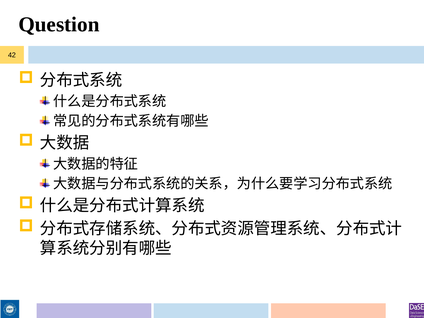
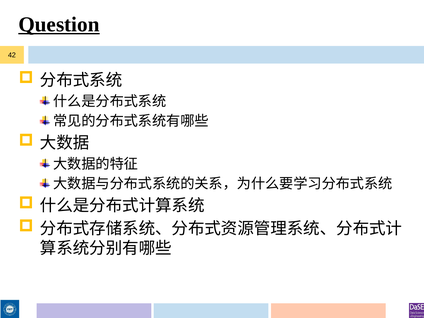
Question underline: none -> present (59, 24)
